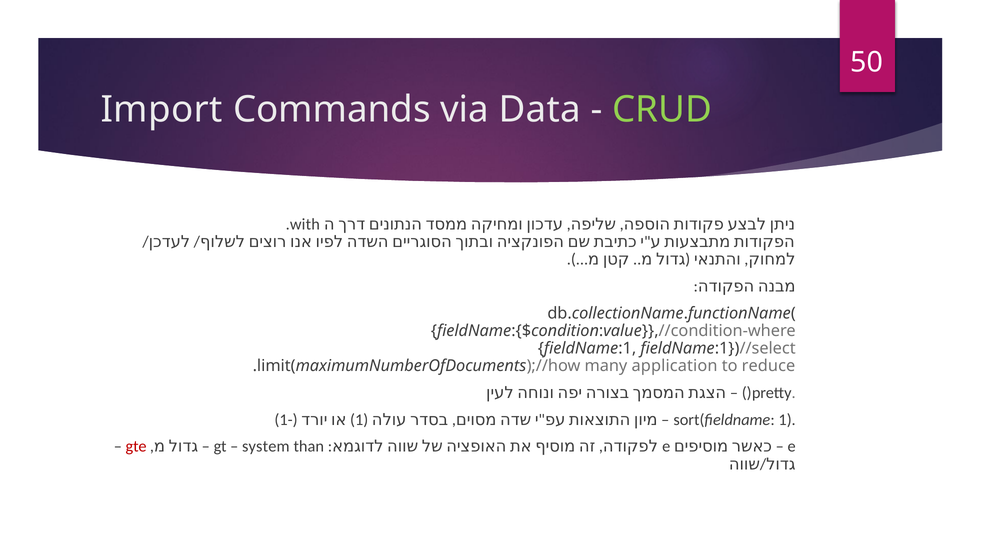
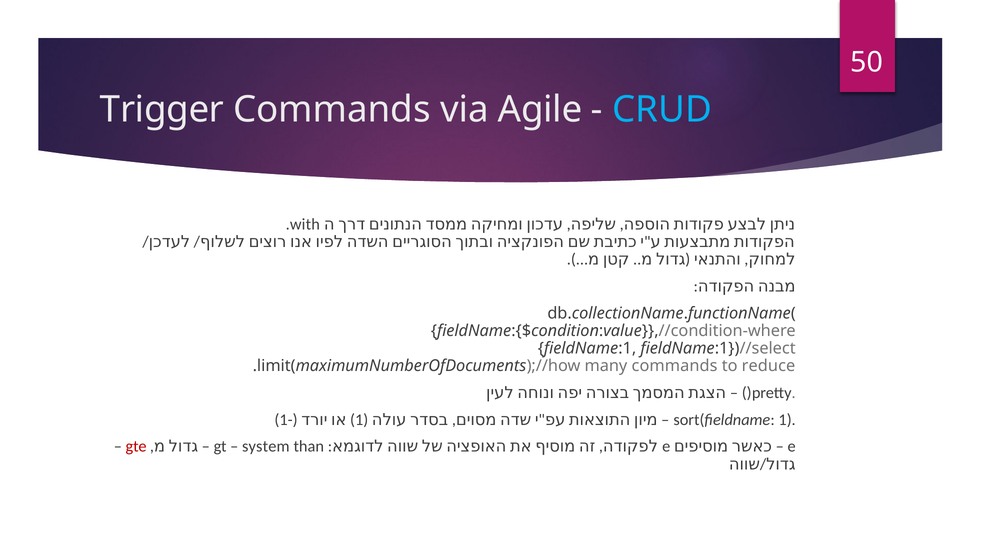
Import: Import -> Trigger (162, 109)
Data: Data -> Agile (540, 109)
CRUD colour: light green -> light blue (662, 109)
many application: application -> commands (675, 366)
